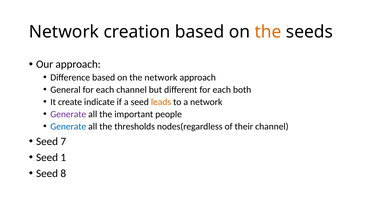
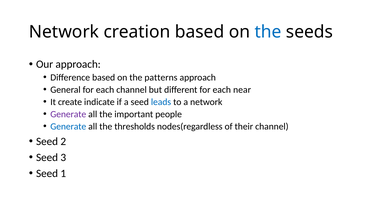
the colour: orange -> blue (268, 32)
the network: network -> patterns (161, 77)
both: both -> near (242, 90)
leads colour: orange -> blue (161, 102)
7: 7 -> 2 (63, 141)
1: 1 -> 3 (63, 157)
8: 8 -> 1 (63, 173)
